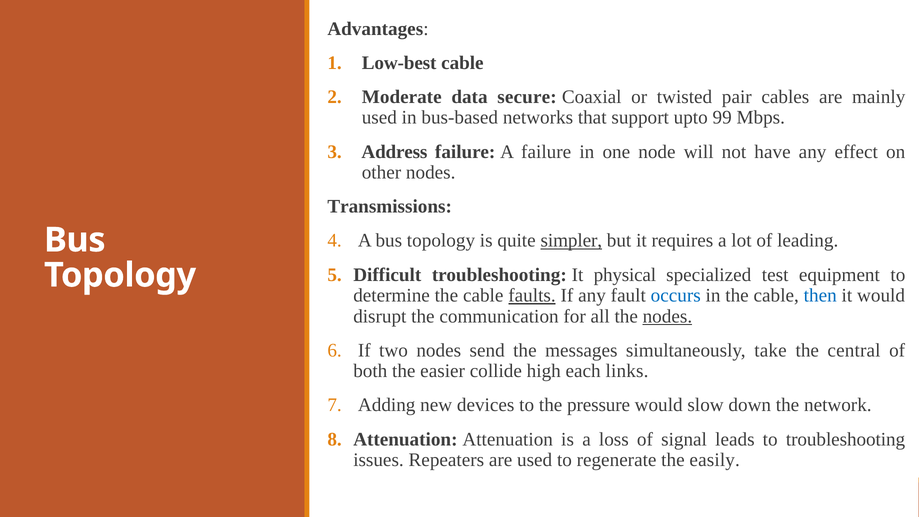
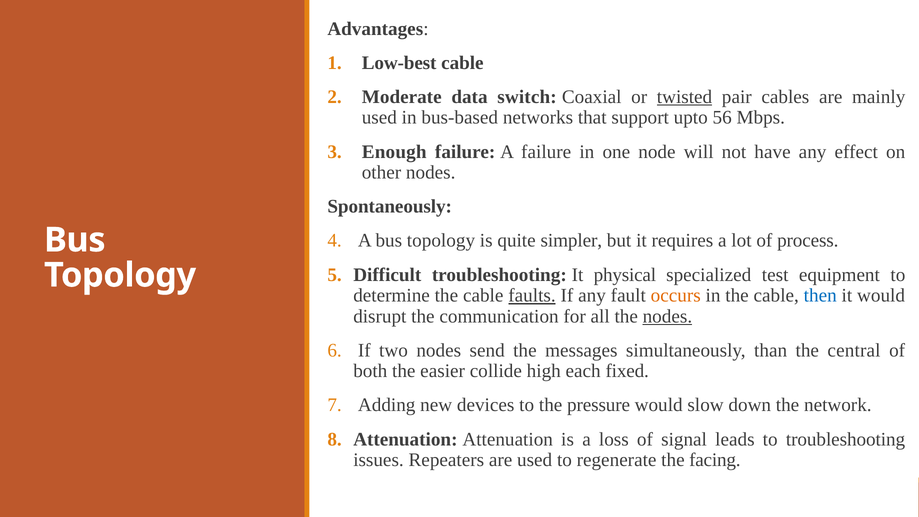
secure: secure -> switch (527, 97)
twisted underline: none -> present (685, 97)
99: 99 -> 56 (722, 118)
Address: Address -> Enough (394, 152)
Transmissions: Transmissions -> Spontaneously (390, 207)
simpler underline: present -> none (571, 241)
leading: leading -> process (808, 241)
occurs colour: blue -> orange (676, 295)
take: take -> than (771, 350)
links: links -> fixed (627, 371)
easily: easily -> facing (715, 460)
